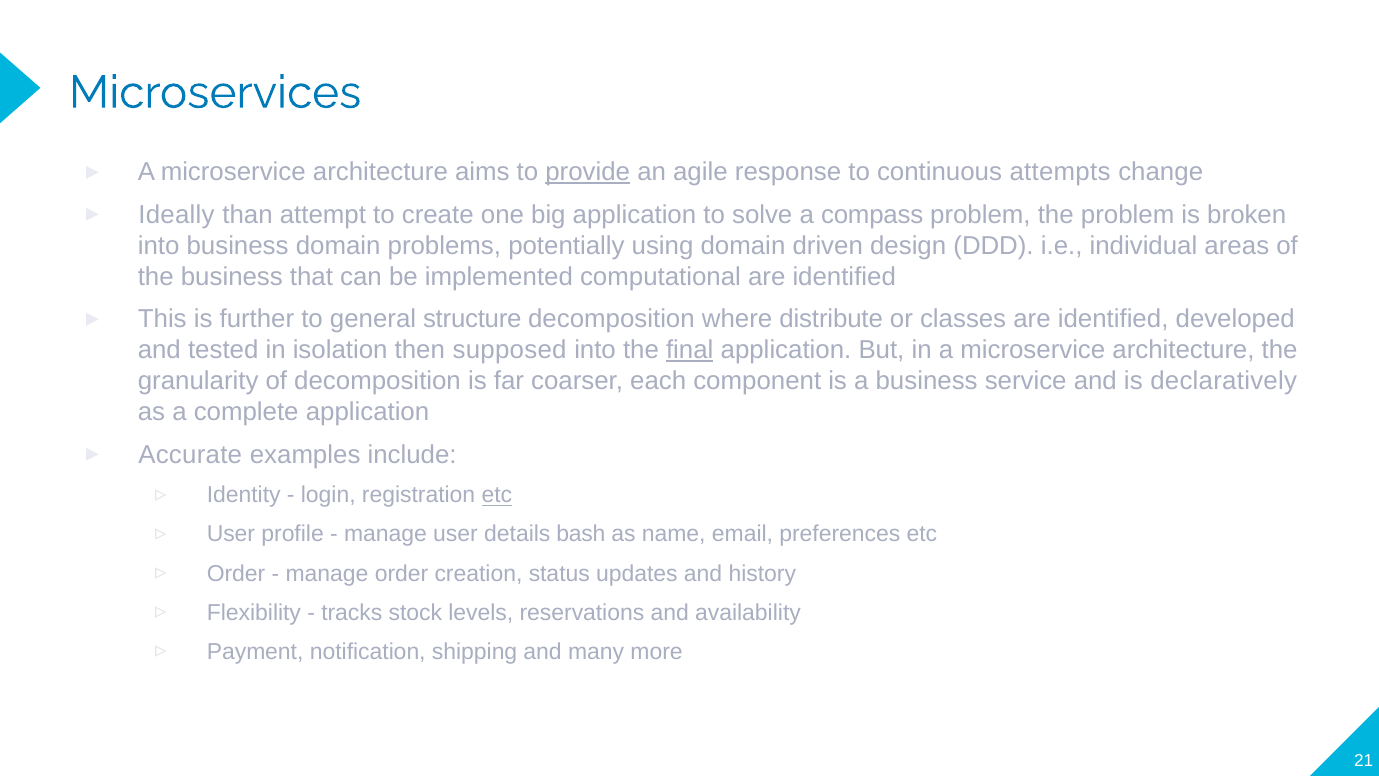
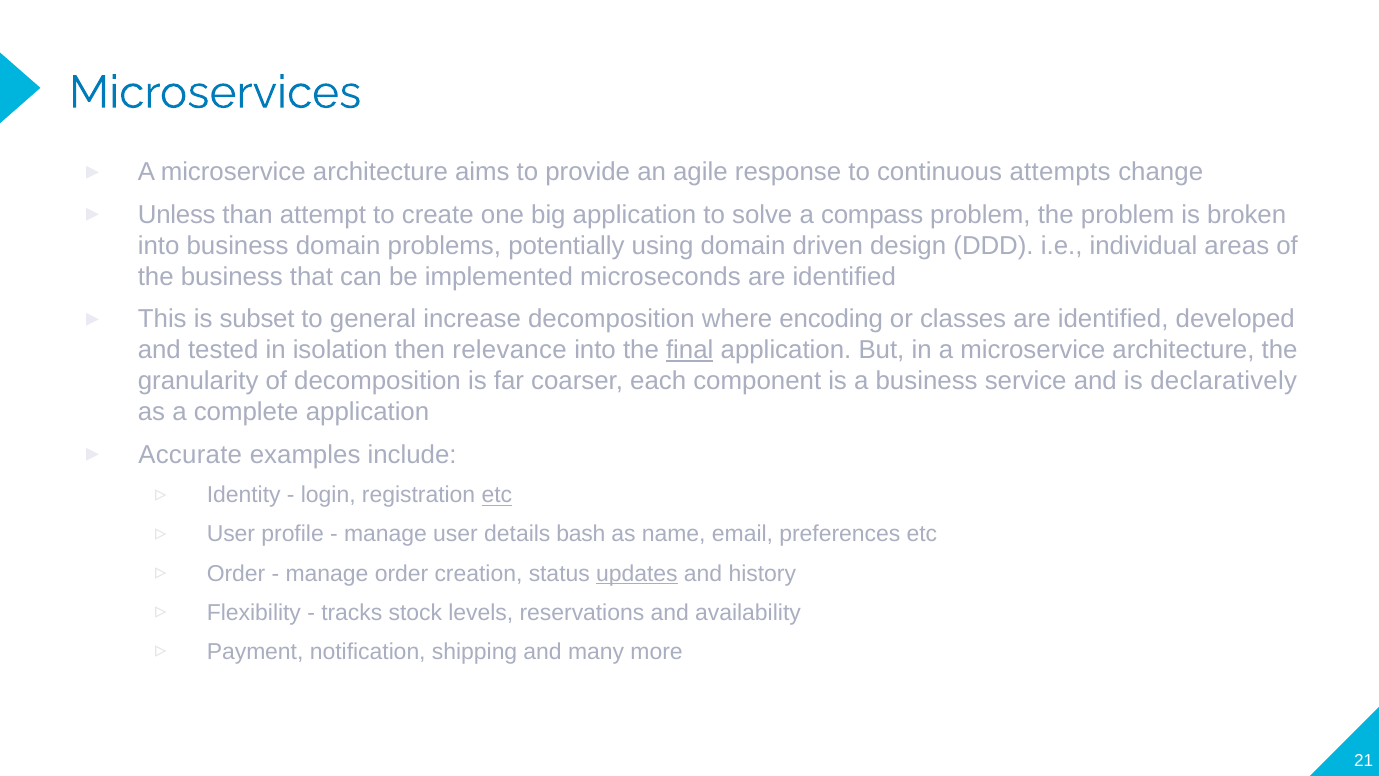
provide underline: present -> none (588, 172)
Ideally: Ideally -> Unless (177, 214)
computational: computational -> microseconds (660, 276)
further: further -> subset (257, 319)
structure: structure -> increase (472, 319)
distribute: distribute -> encoding (831, 319)
supposed: supposed -> relevance (510, 350)
updates underline: none -> present (637, 573)
